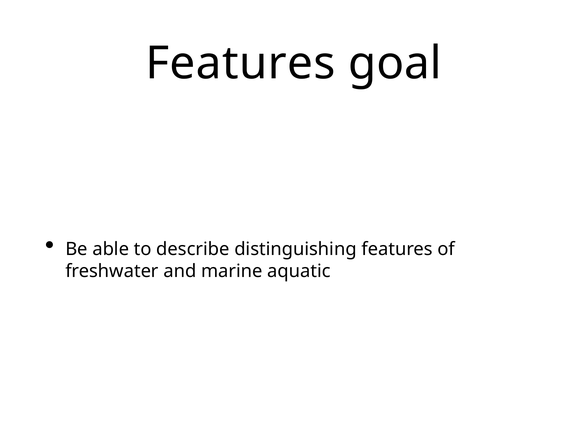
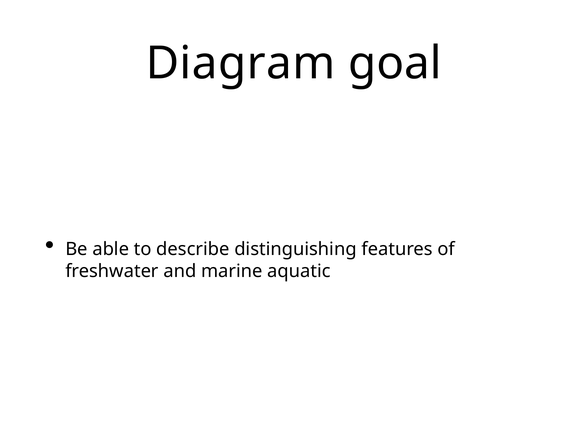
Features: Features -> Diagram (240, 63)
